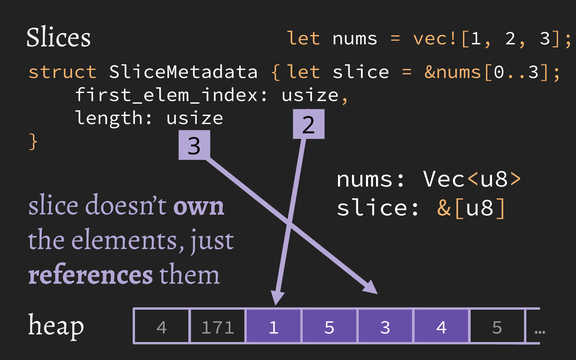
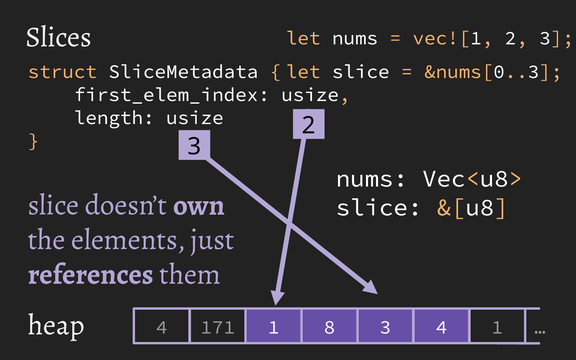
1 5: 5 -> 8 (329, 327)
171 5: 5 -> 1 (497, 327)
